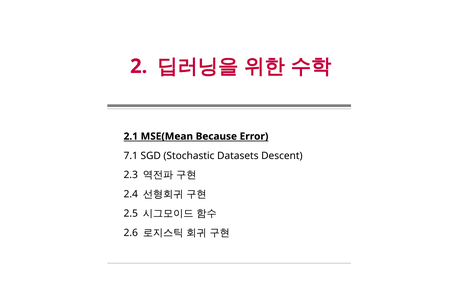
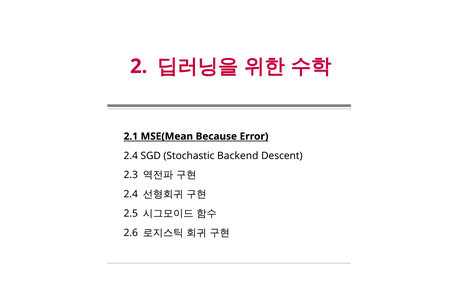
7.1: 7.1 -> 2.4 (131, 156)
Datasets: Datasets -> Backend (238, 156)
